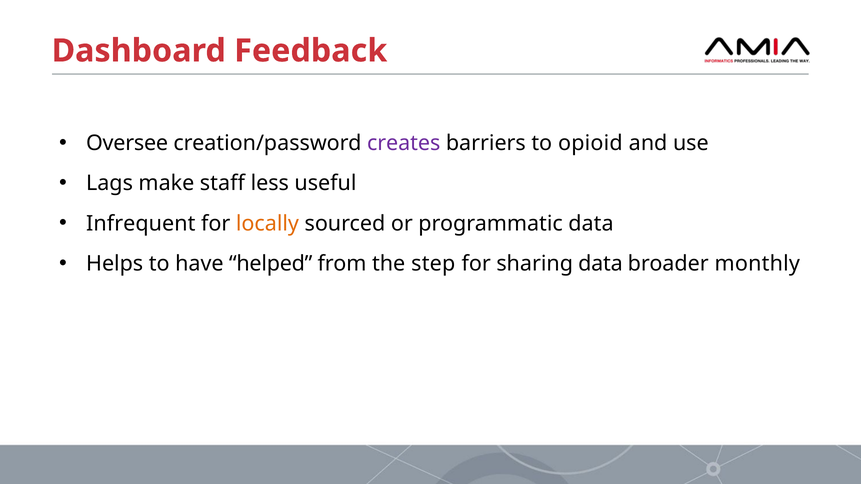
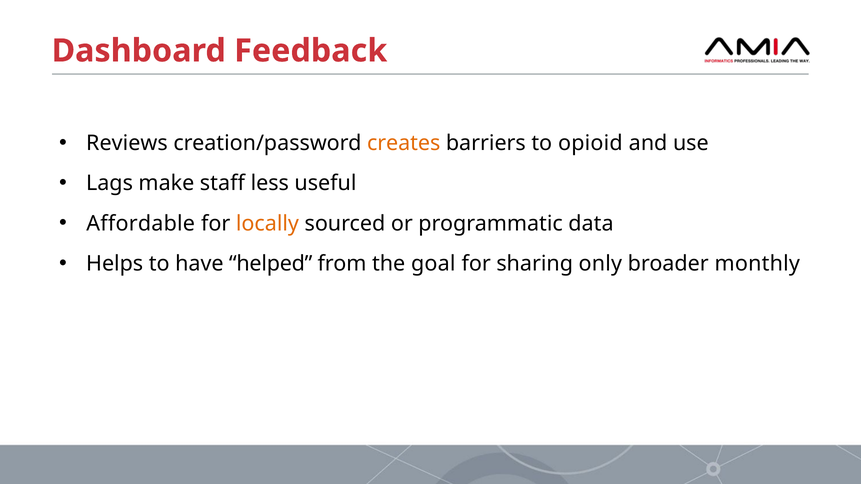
Oversee: Oversee -> Reviews (127, 143)
creates colour: purple -> orange (404, 143)
Infrequent: Infrequent -> Affordable (141, 224)
step: step -> goal (433, 264)
sharing data: data -> only (600, 264)
